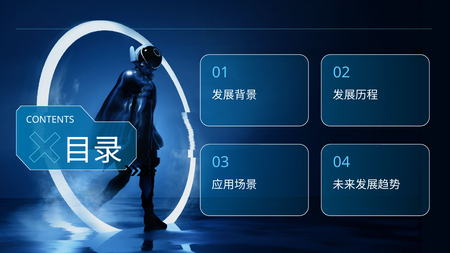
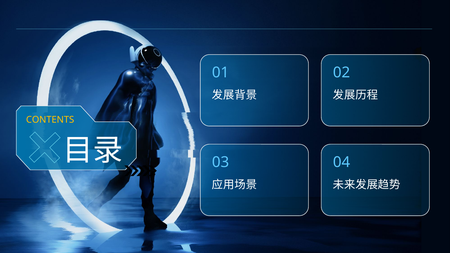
CONTENTS colour: white -> yellow (50, 120)
